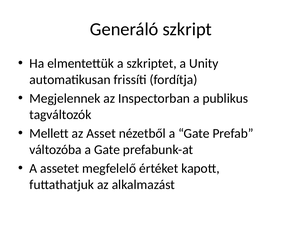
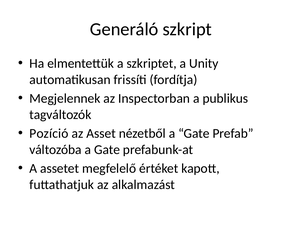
Mellett: Mellett -> Pozíció (49, 133)
